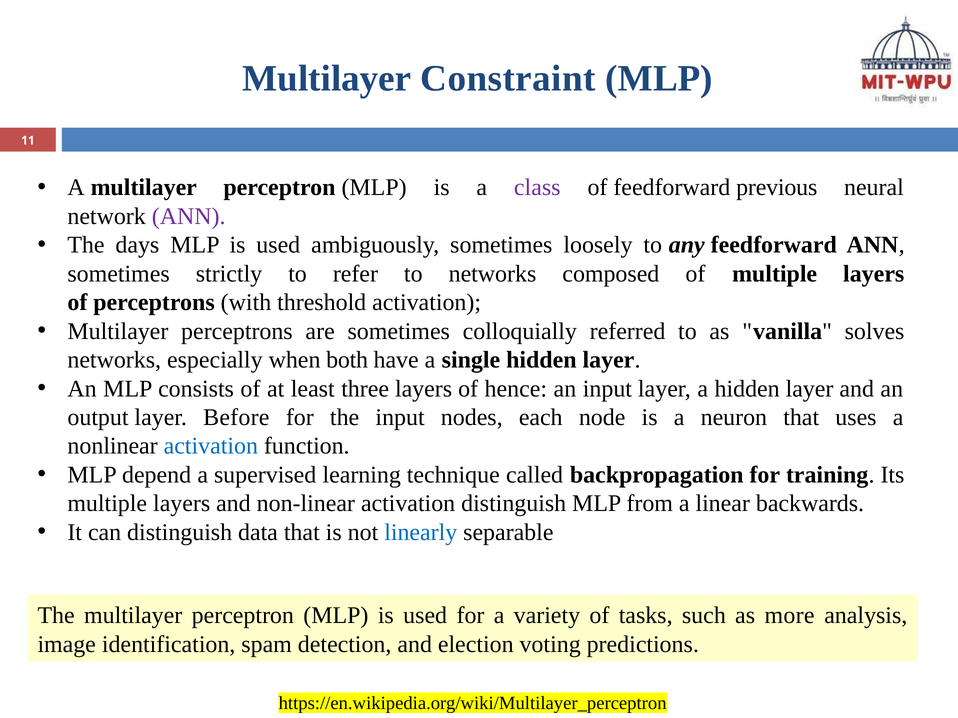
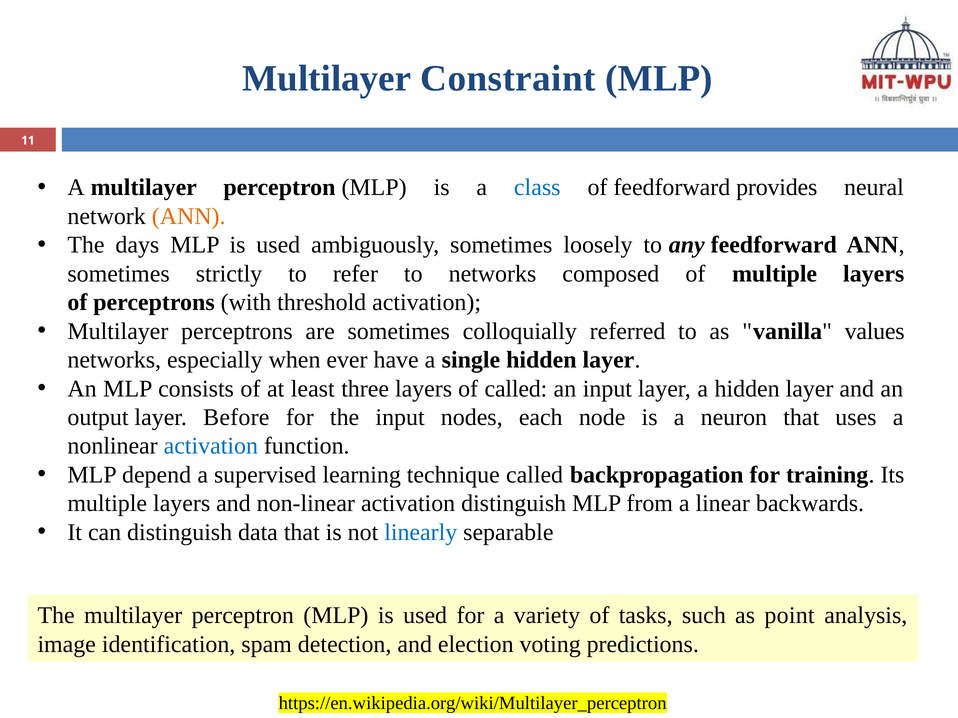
class colour: purple -> blue (537, 188)
previous: previous -> provides (777, 188)
ANN colour: purple -> orange (189, 216)
solves: solves -> values (875, 331)
both: both -> ever (347, 360)
of hence: hence -> called (516, 389)
more: more -> point (790, 616)
